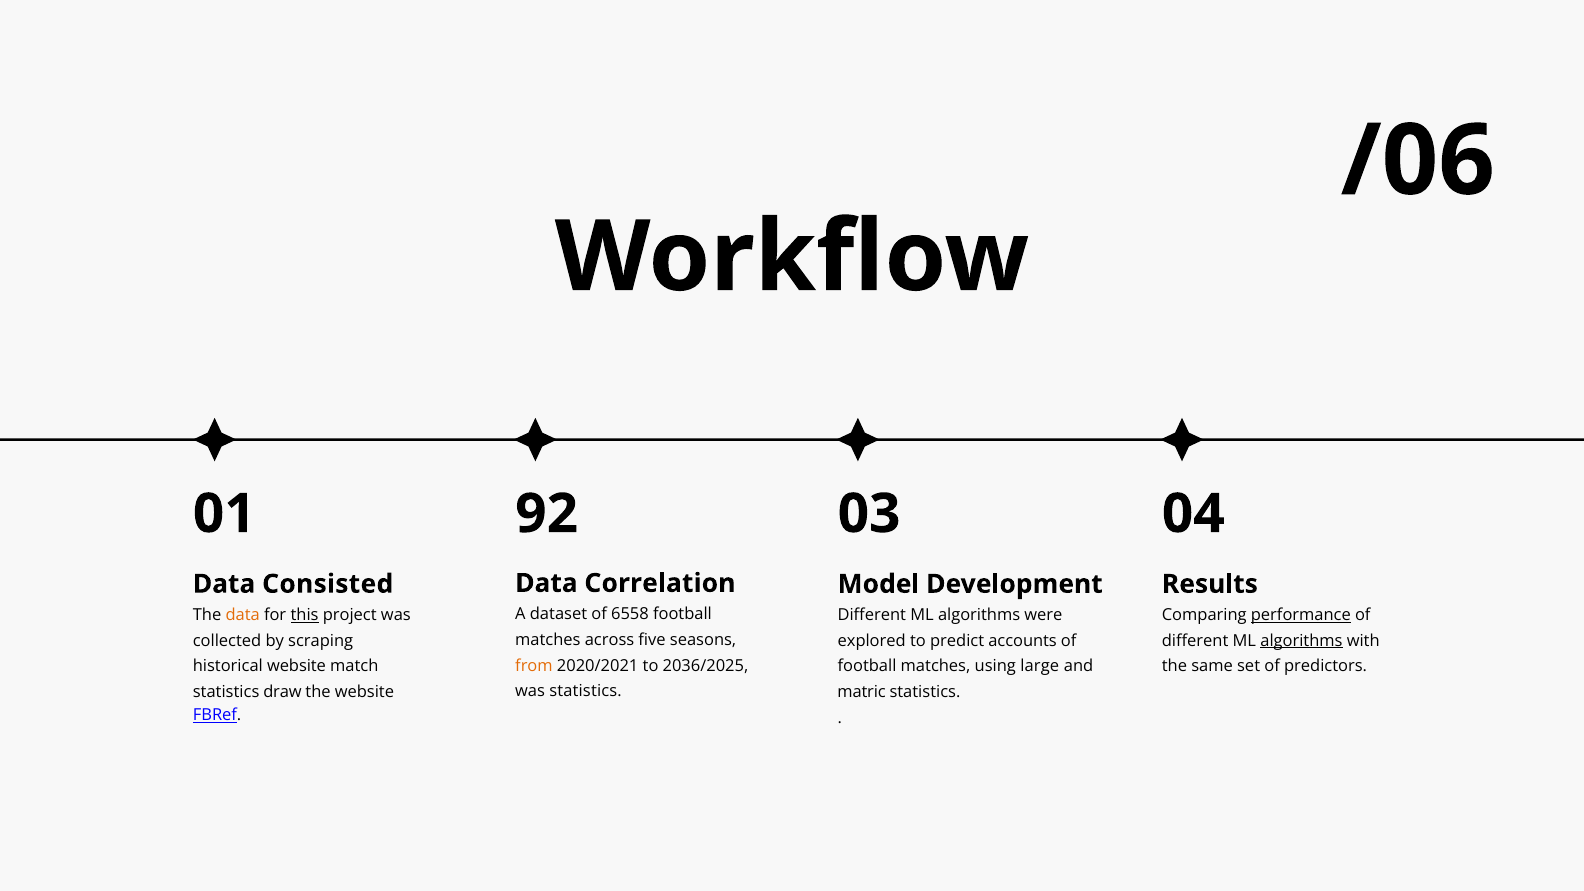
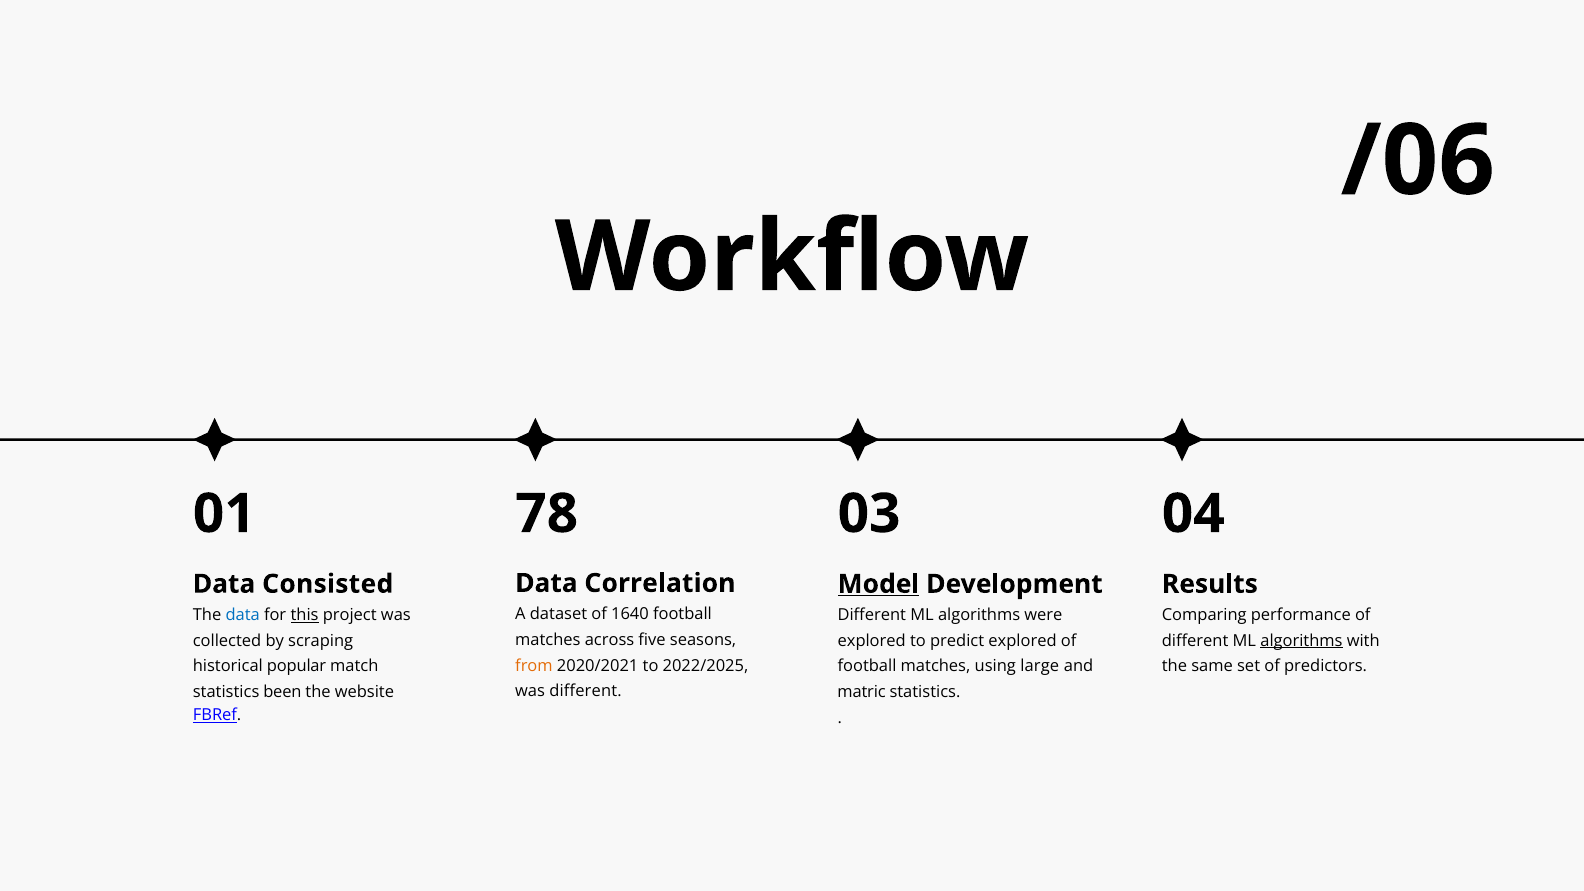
92: 92 -> 78 (547, 514)
Model underline: none -> present (879, 584)
6558: 6558 -> 1640 (630, 614)
data colour: orange -> blue (243, 615)
performance underline: present -> none (1301, 615)
predict accounts: accounts -> explored (1023, 641)
2036/2025: 2036/2025 -> 2022/2025 (705, 666)
historical website: website -> popular (297, 666)
was statistics: statistics -> different (586, 691)
draw: draw -> been (282, 692)
